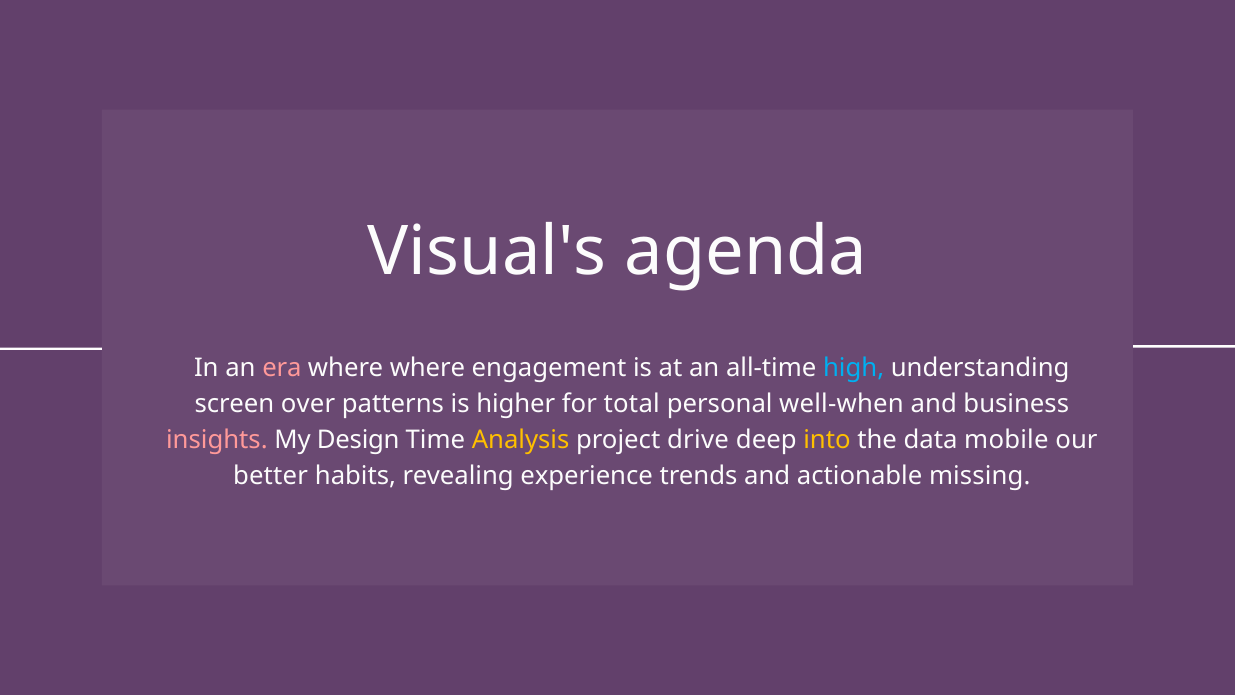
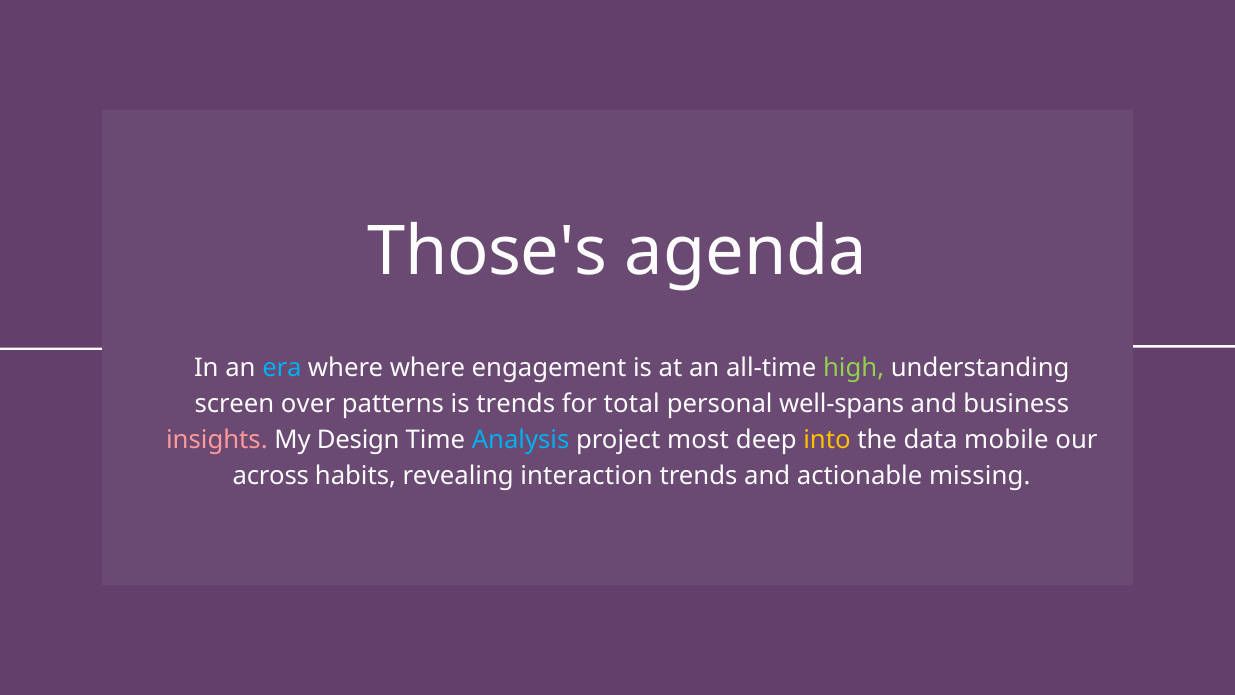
Visual's: Visual's -> Those's (487, 251)
era colour: pink -> light blue (282, 368)
high colour: light blue -> light green (854, 368)
is higher: higher -> trends (516, 404)
well-when: well-when -> well-spans (842, 404)
Analysis colour: yellow -> light blue (521, 440)
drive: drive -> most (698, 440)
better: better -> across (271, 476)
experience: experience -> interaction (587, 476)
